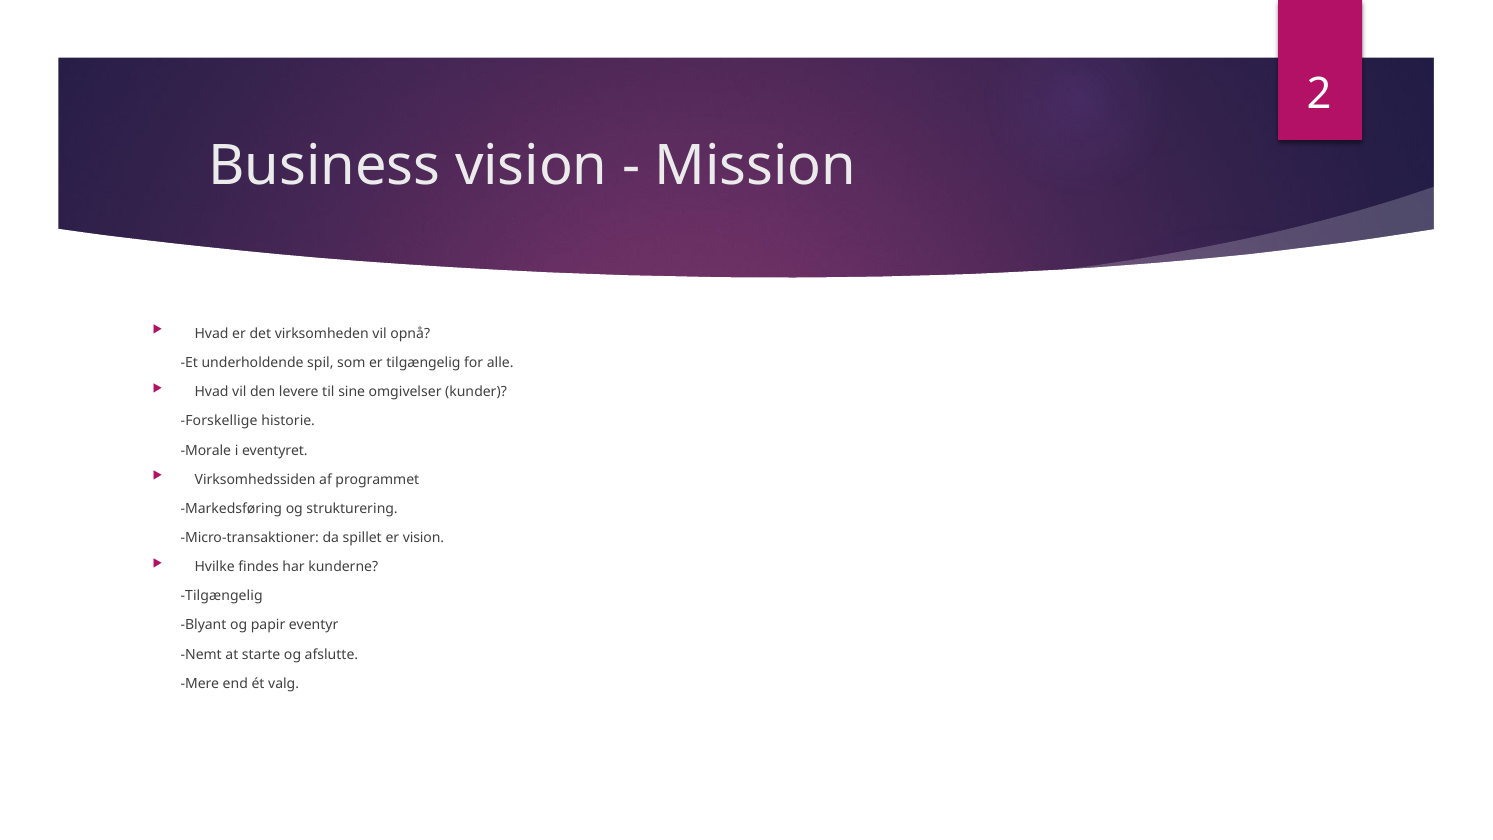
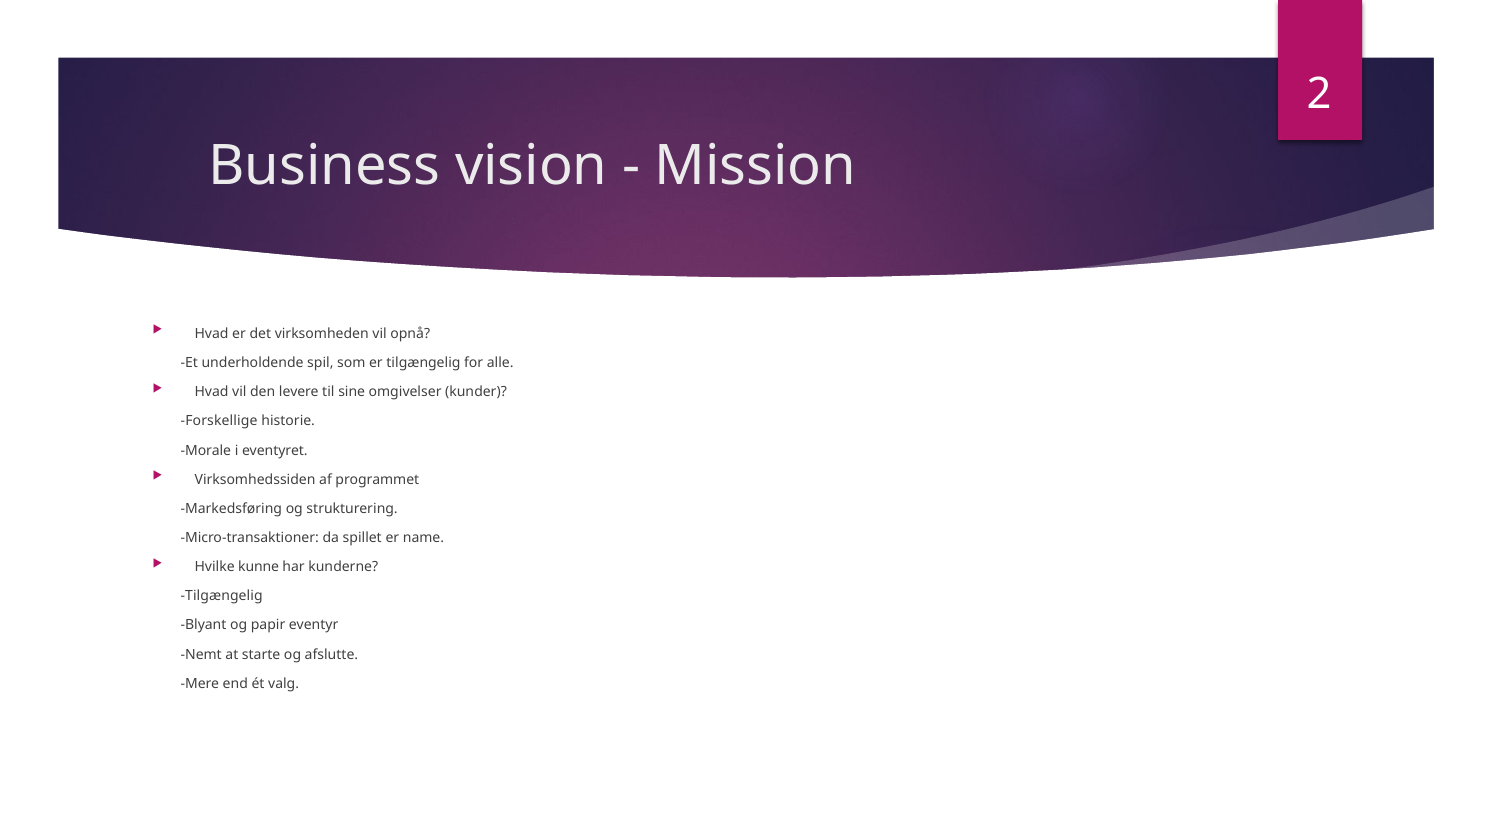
er vision: vision -> name (423, 538)
findes: findes -> kunne (259, 567)
